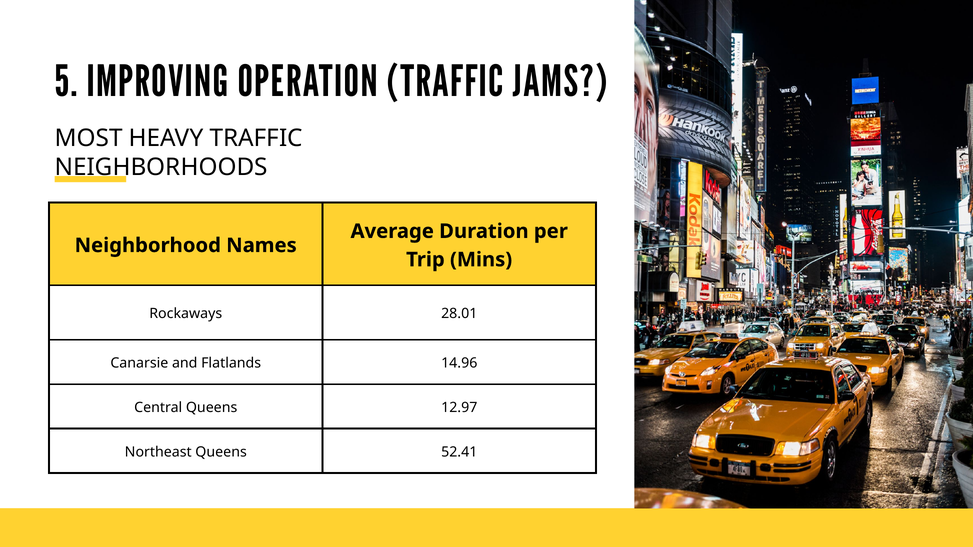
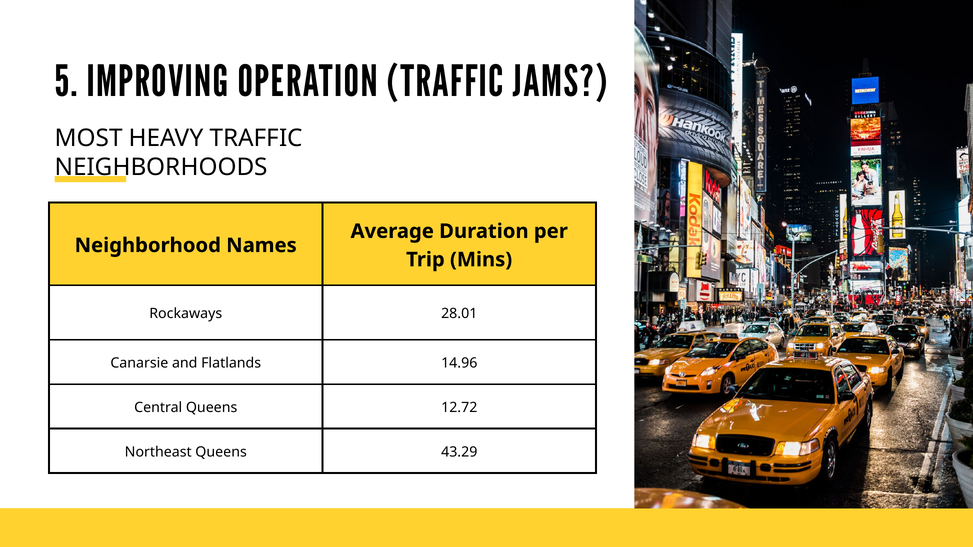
12.97: 12.97 -> 12.72 (459, 408)
52.41: 52.41 -> 43.29 (459, 452)
